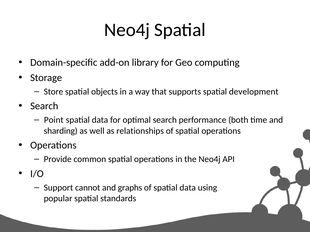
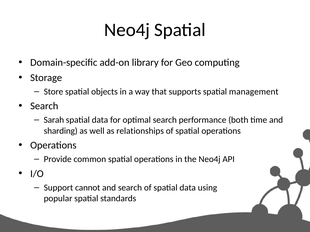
development: development -> management (254, 92)
Point: Point -> Sarah (54, 120)
and graphs: graphs -> search (130, 188)
